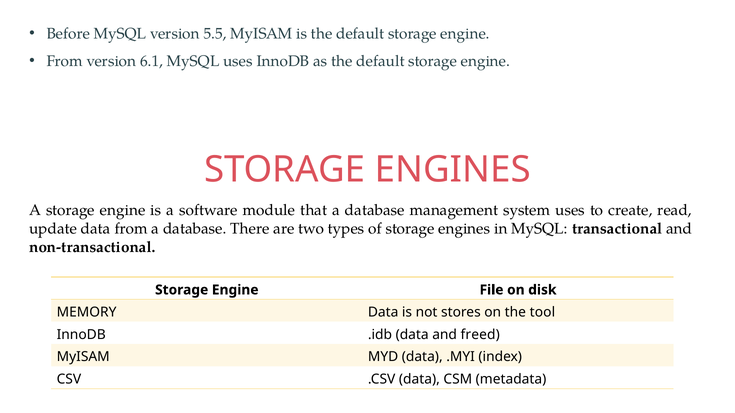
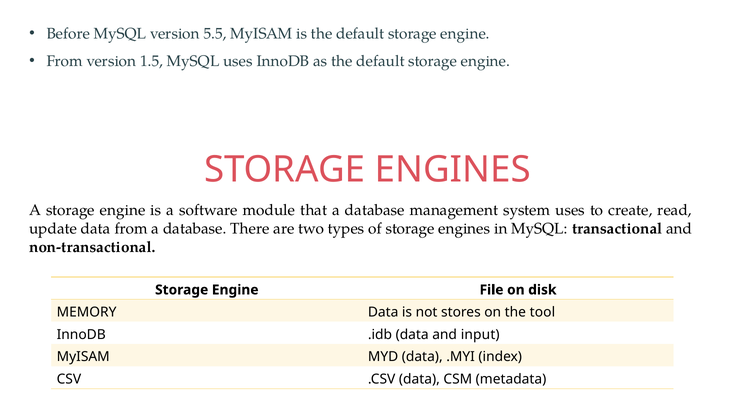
6.1: 6.1 -> 1.5 (152, 61)
freed: freed -> input (480, 335)
